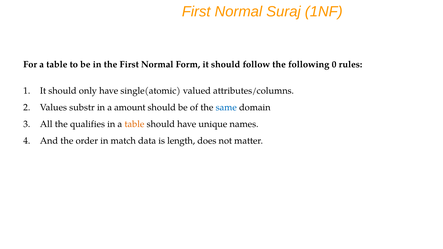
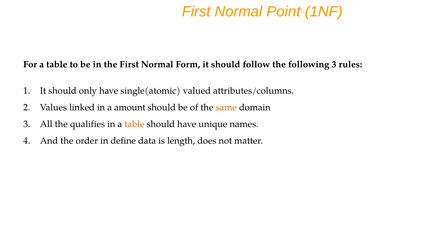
Suraj: Suraj -> Point (283, 12)
following 0: 0 -> 3 (334, 64)
substr: substr -> linked (82, 108)
same colour: blue -> orange (226, 108)
match: match -> define (123, 141)
